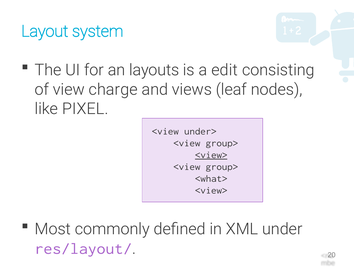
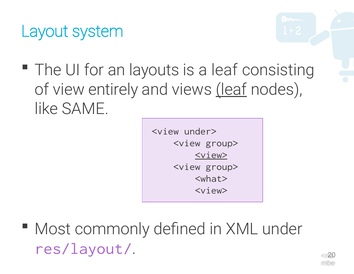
a edit: edit -> leaf (225, 70)
charge: charge -> entirely (113, 89)
leaf underline: none -> present (231, 89)
PIXEL: PIXEL -> SAME (85, 109)
